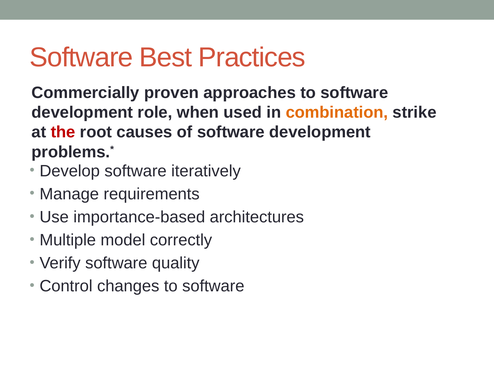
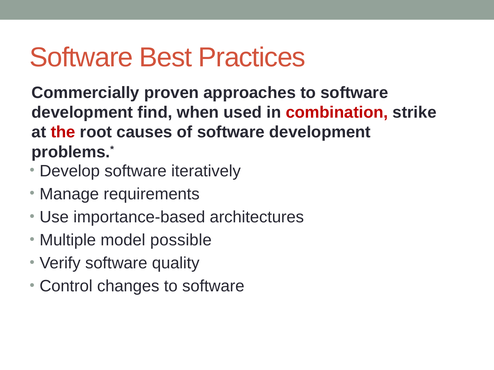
role: role -> find (155, 113)
combination colour: orange -> red (337, 113)
correctly: correctly -> possible (181, 240)
